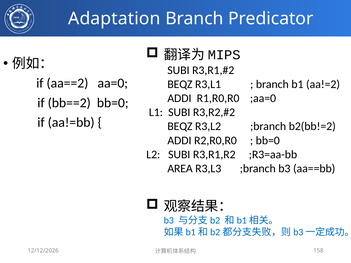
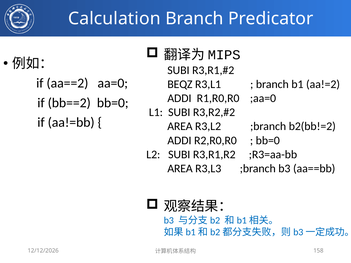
Adaptation: Adaptation -> Calculation (114, 19)
BEQZ: BEQZ -> AREA (180, 126)
